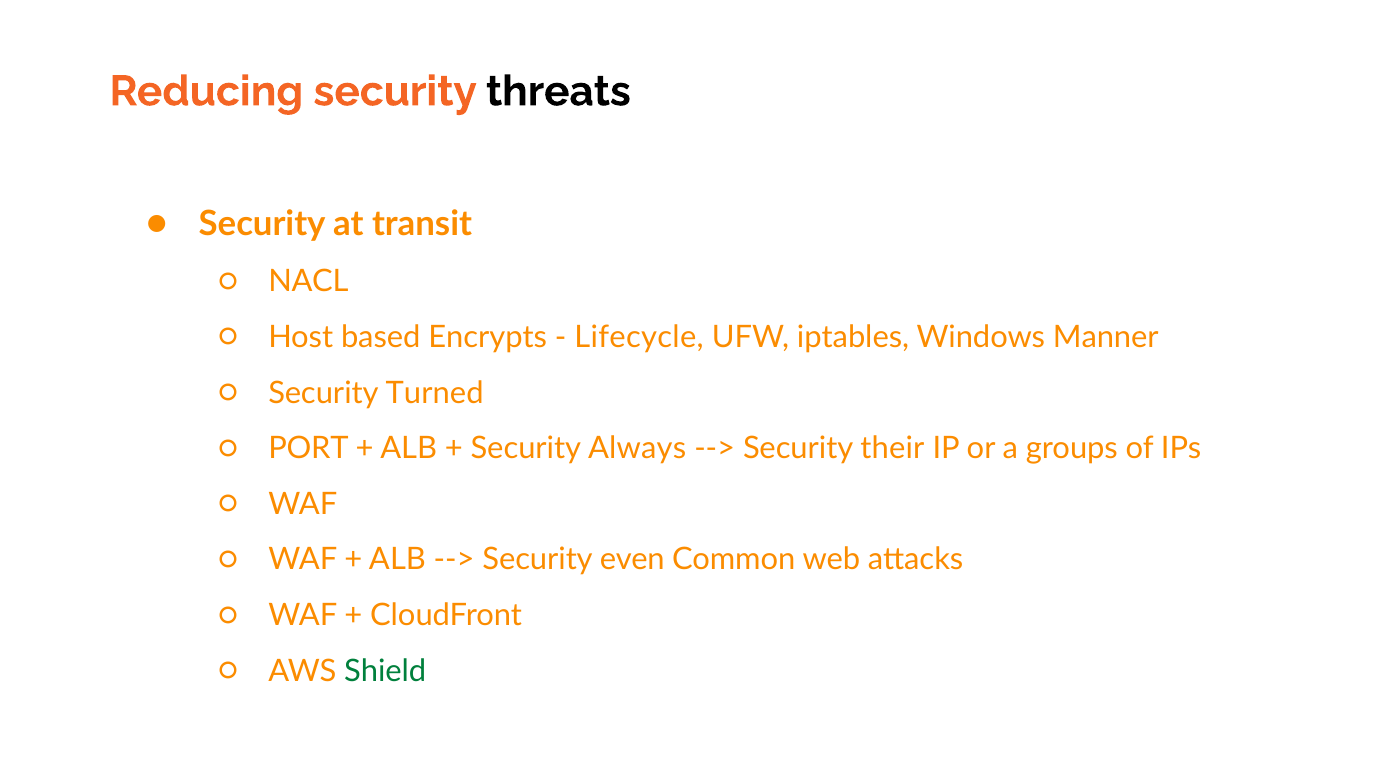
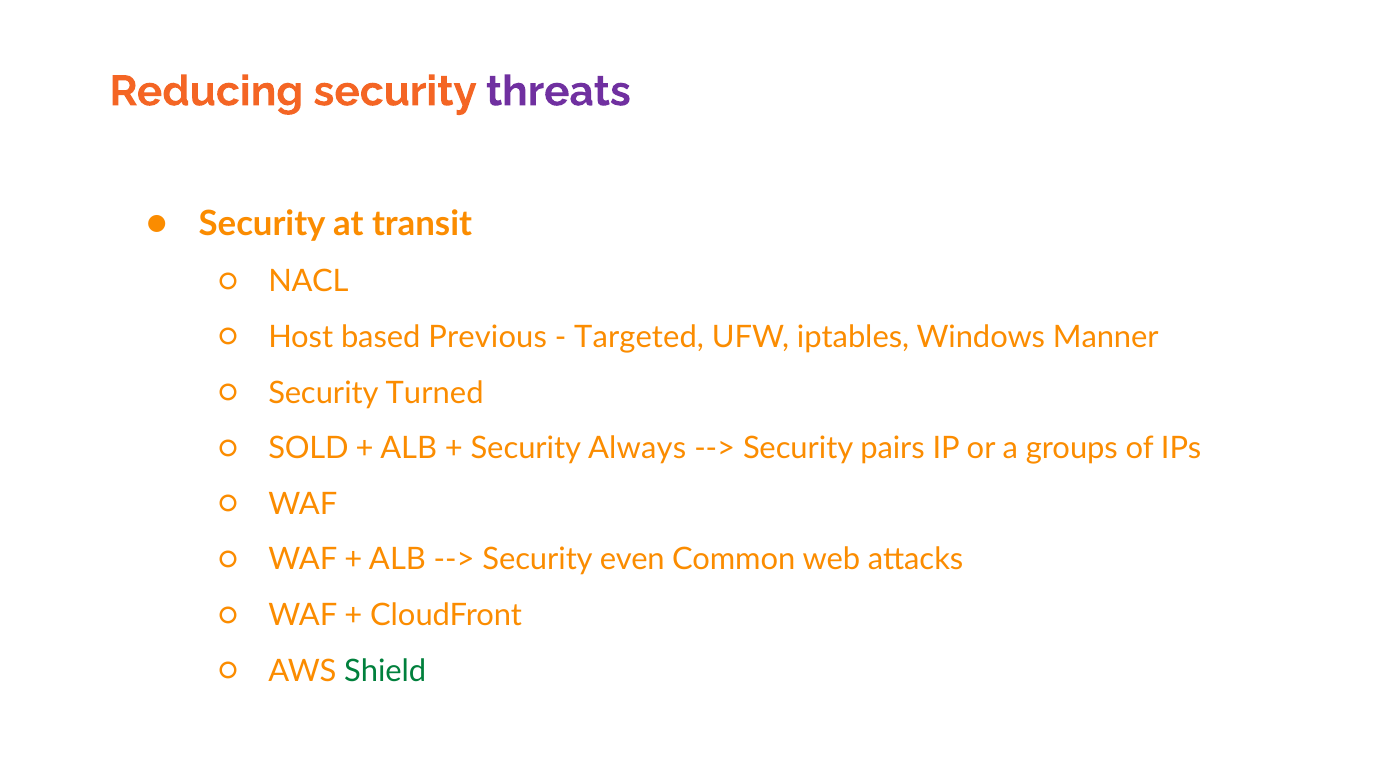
threats colour: black -> purple (558, 91)
Encrypts: Encrypts -> Previous (488, 337)
Lifecycle: Lifecycle -> Targeted (639, 337)
PORT: PORT -> SOLD (308, 449)
their: their -> pairs (893, 449)
